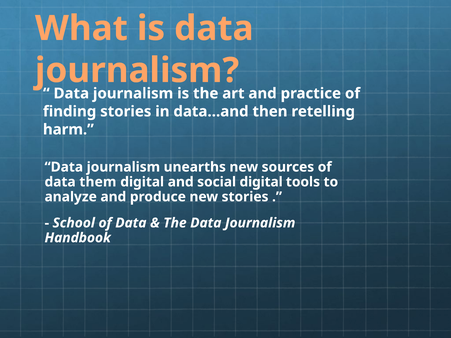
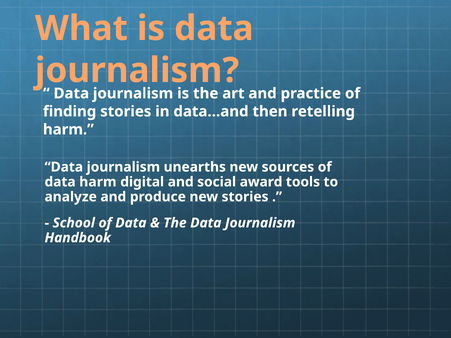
data them: them -> harm (98, 182)
social digital: digital -> award (261, 182)
